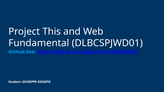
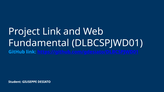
Project This: This -> Link (52, 32)
